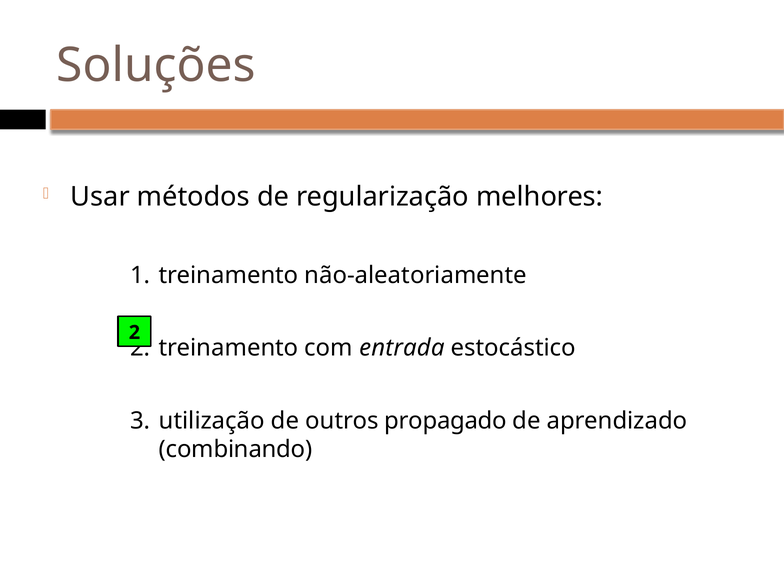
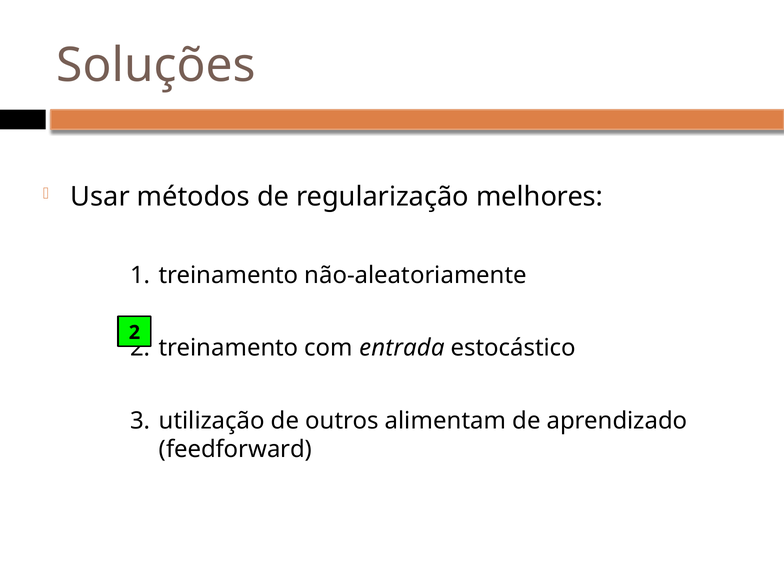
propagado: propagado -> alimentam (445, 421)
combinando: combinando -> feedforward (236, 449)
